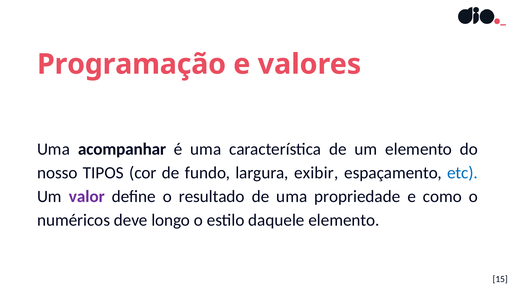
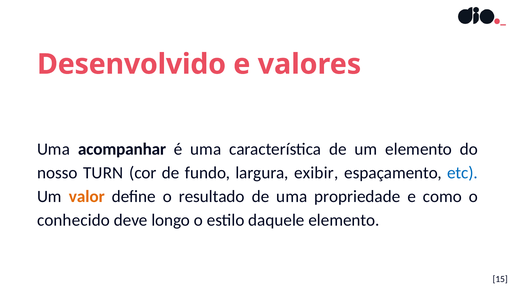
Programação: Programação -> Desenvolvido (132, 64)
TIPOS: TIPOS -> TURN (103, 173)
valor colour: purple -> orange (87, 196)
numéricos: numéricos -> conhecido (73, 220)
